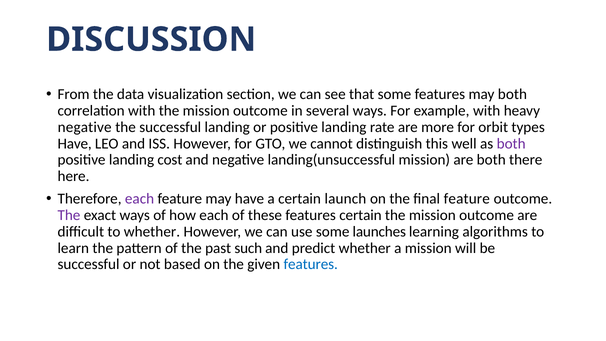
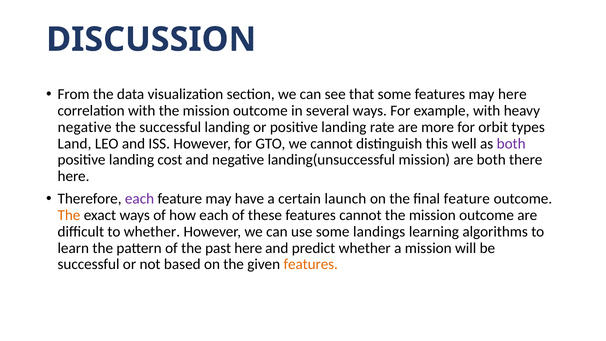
may both: both -> here (512, 94)
Have: Have -> Land (74, 143)
The colour: purple -> orange (69, 215)
features certain: certain -> cannot (360, 215)
launches: launches -> landings (379, 232)
past such: such -> here (248, 248)
features colour: blue -> orange (311, 264)
